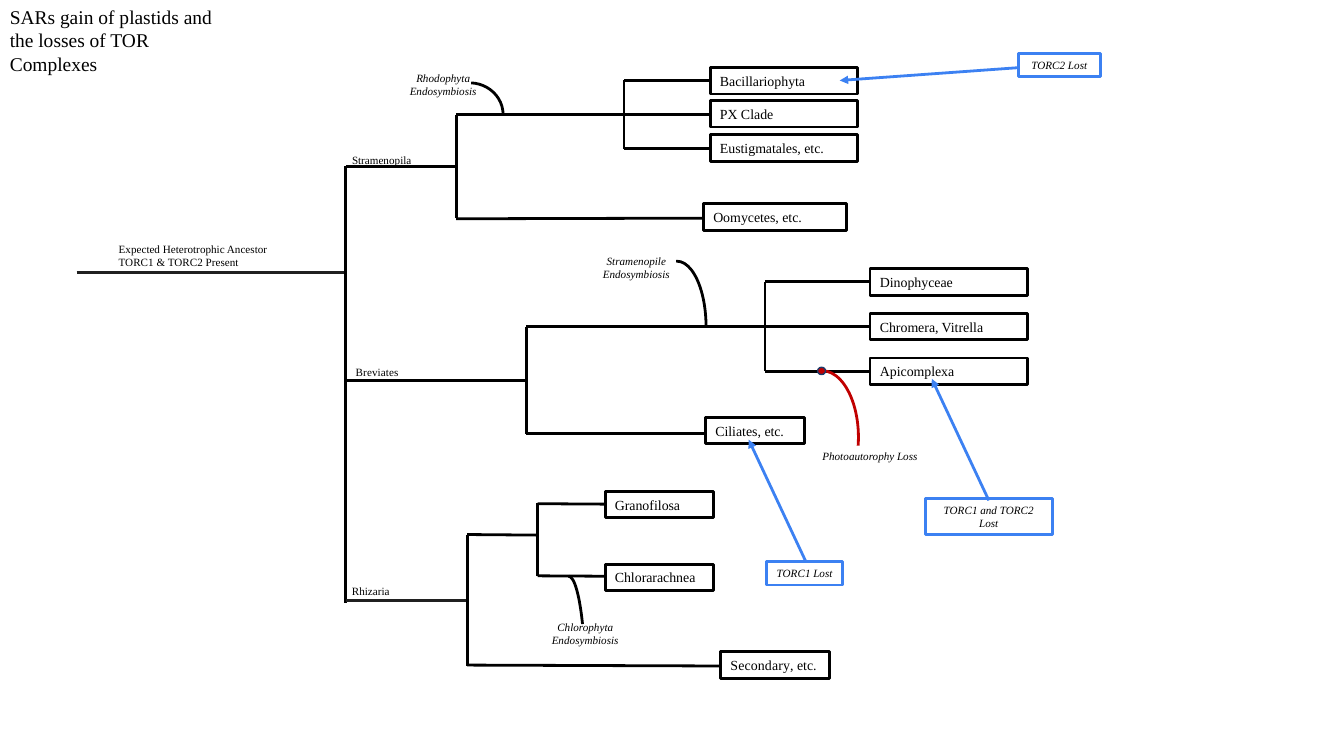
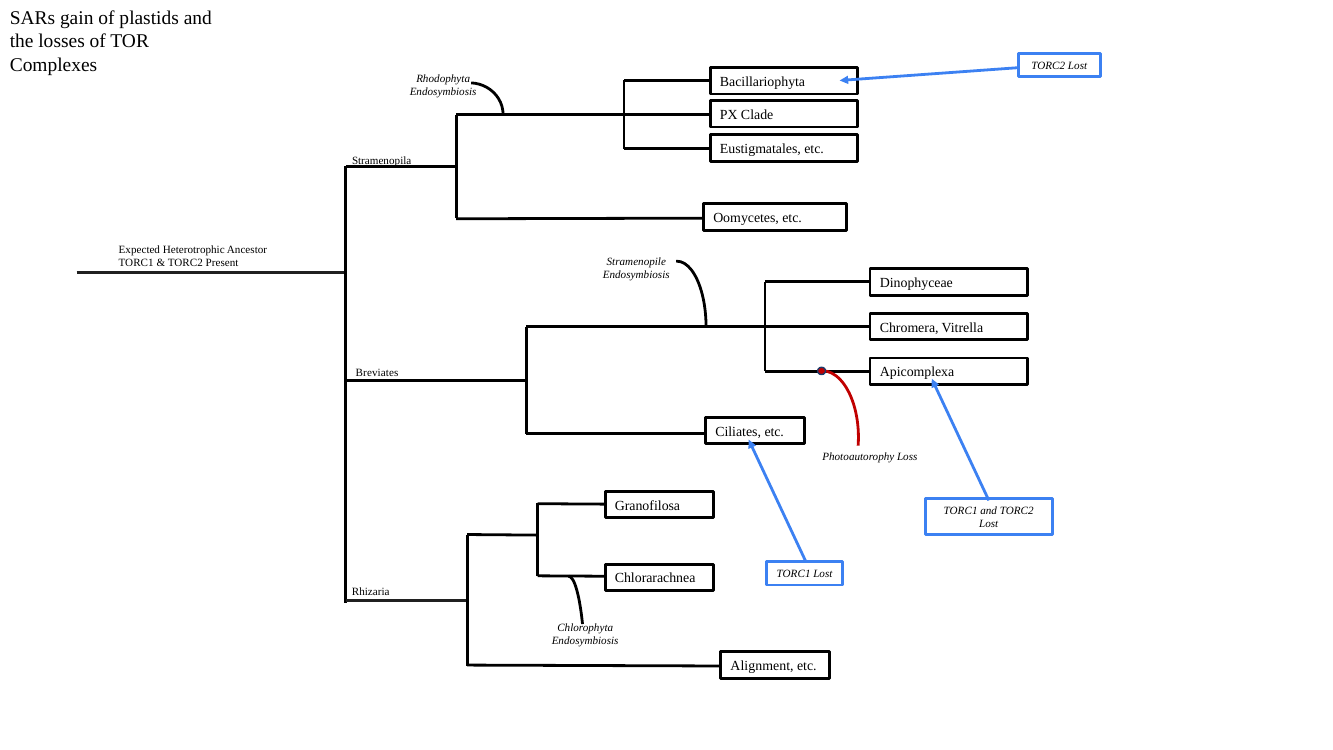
Secondary: Secondary -> Alignment (762, 666)
